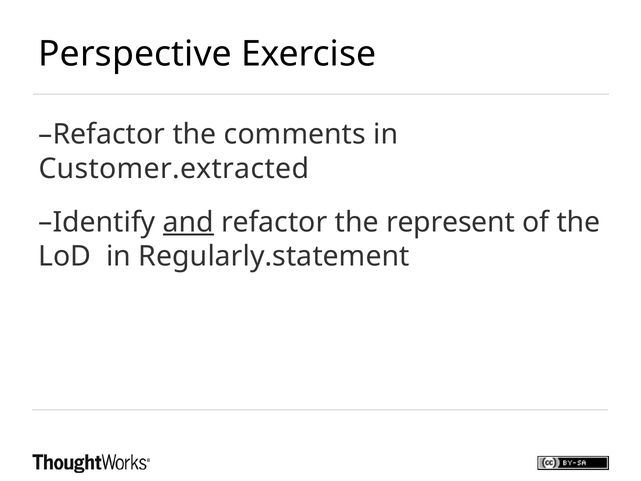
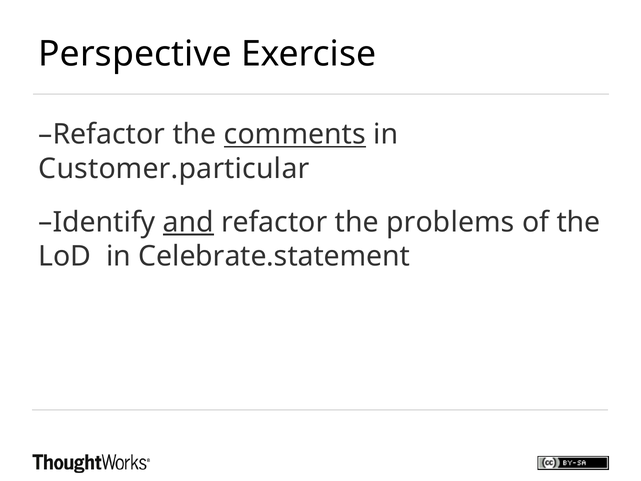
comments underline: none -> present (295, 134)
Customer.extracted: Customer.extracted -> Customer.particular (174, 169)
represent: represent -> problems (450, 222)
Regularly.statement: Regularly.statement -> Celebrate.statement (274, 256)
